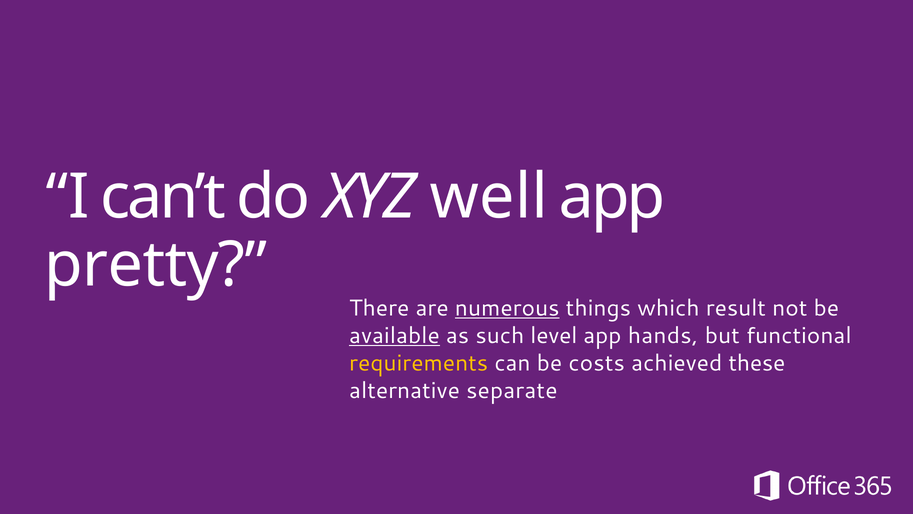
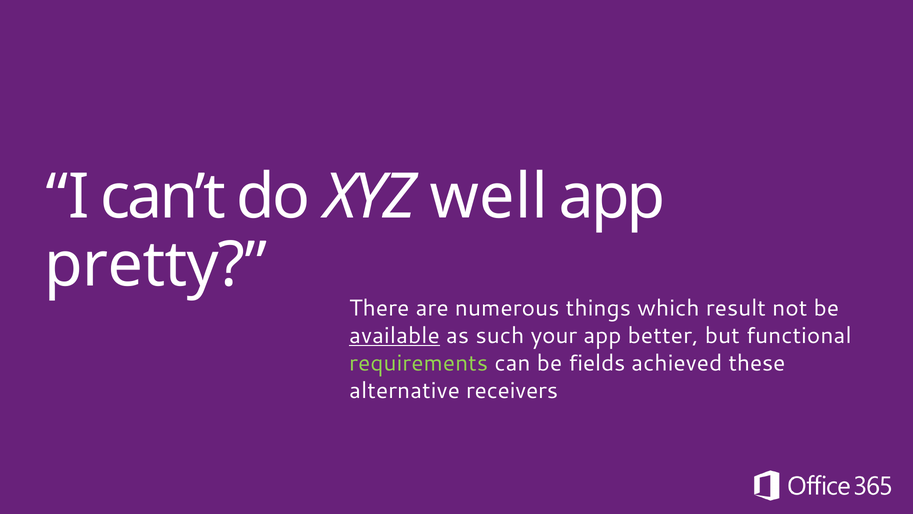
numerous underline: present -> none (507, 308)
level: level -> your (554, 335)
hands: hands -> better (663, 335)
requirements colour: yellow -> light green (419, 363)
costs: costs -> fields (597, 363)
separate: separate -> receivers (512, 390)
